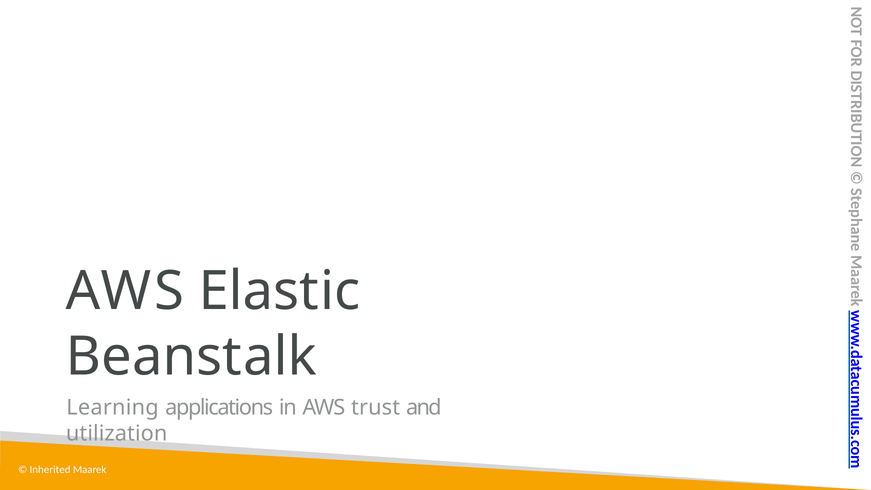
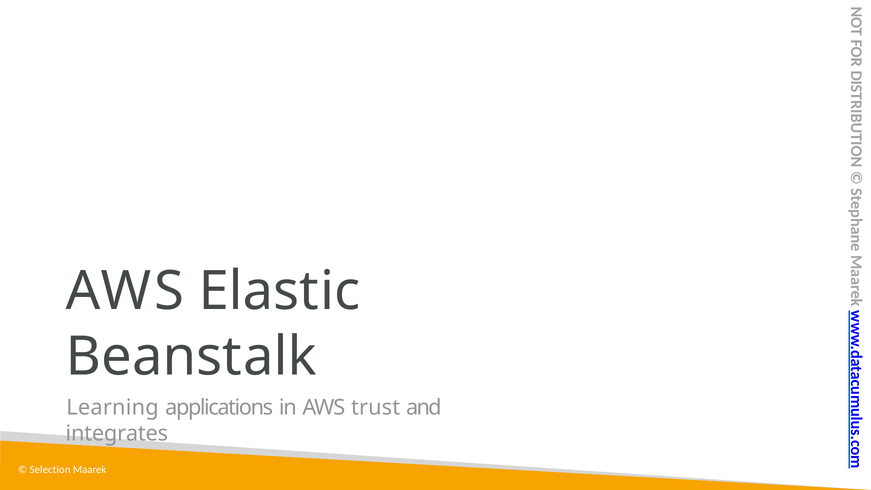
utilization: utilization -> integrates (117, 434)
Inherited: Inherited -> Selection (50, 470)
